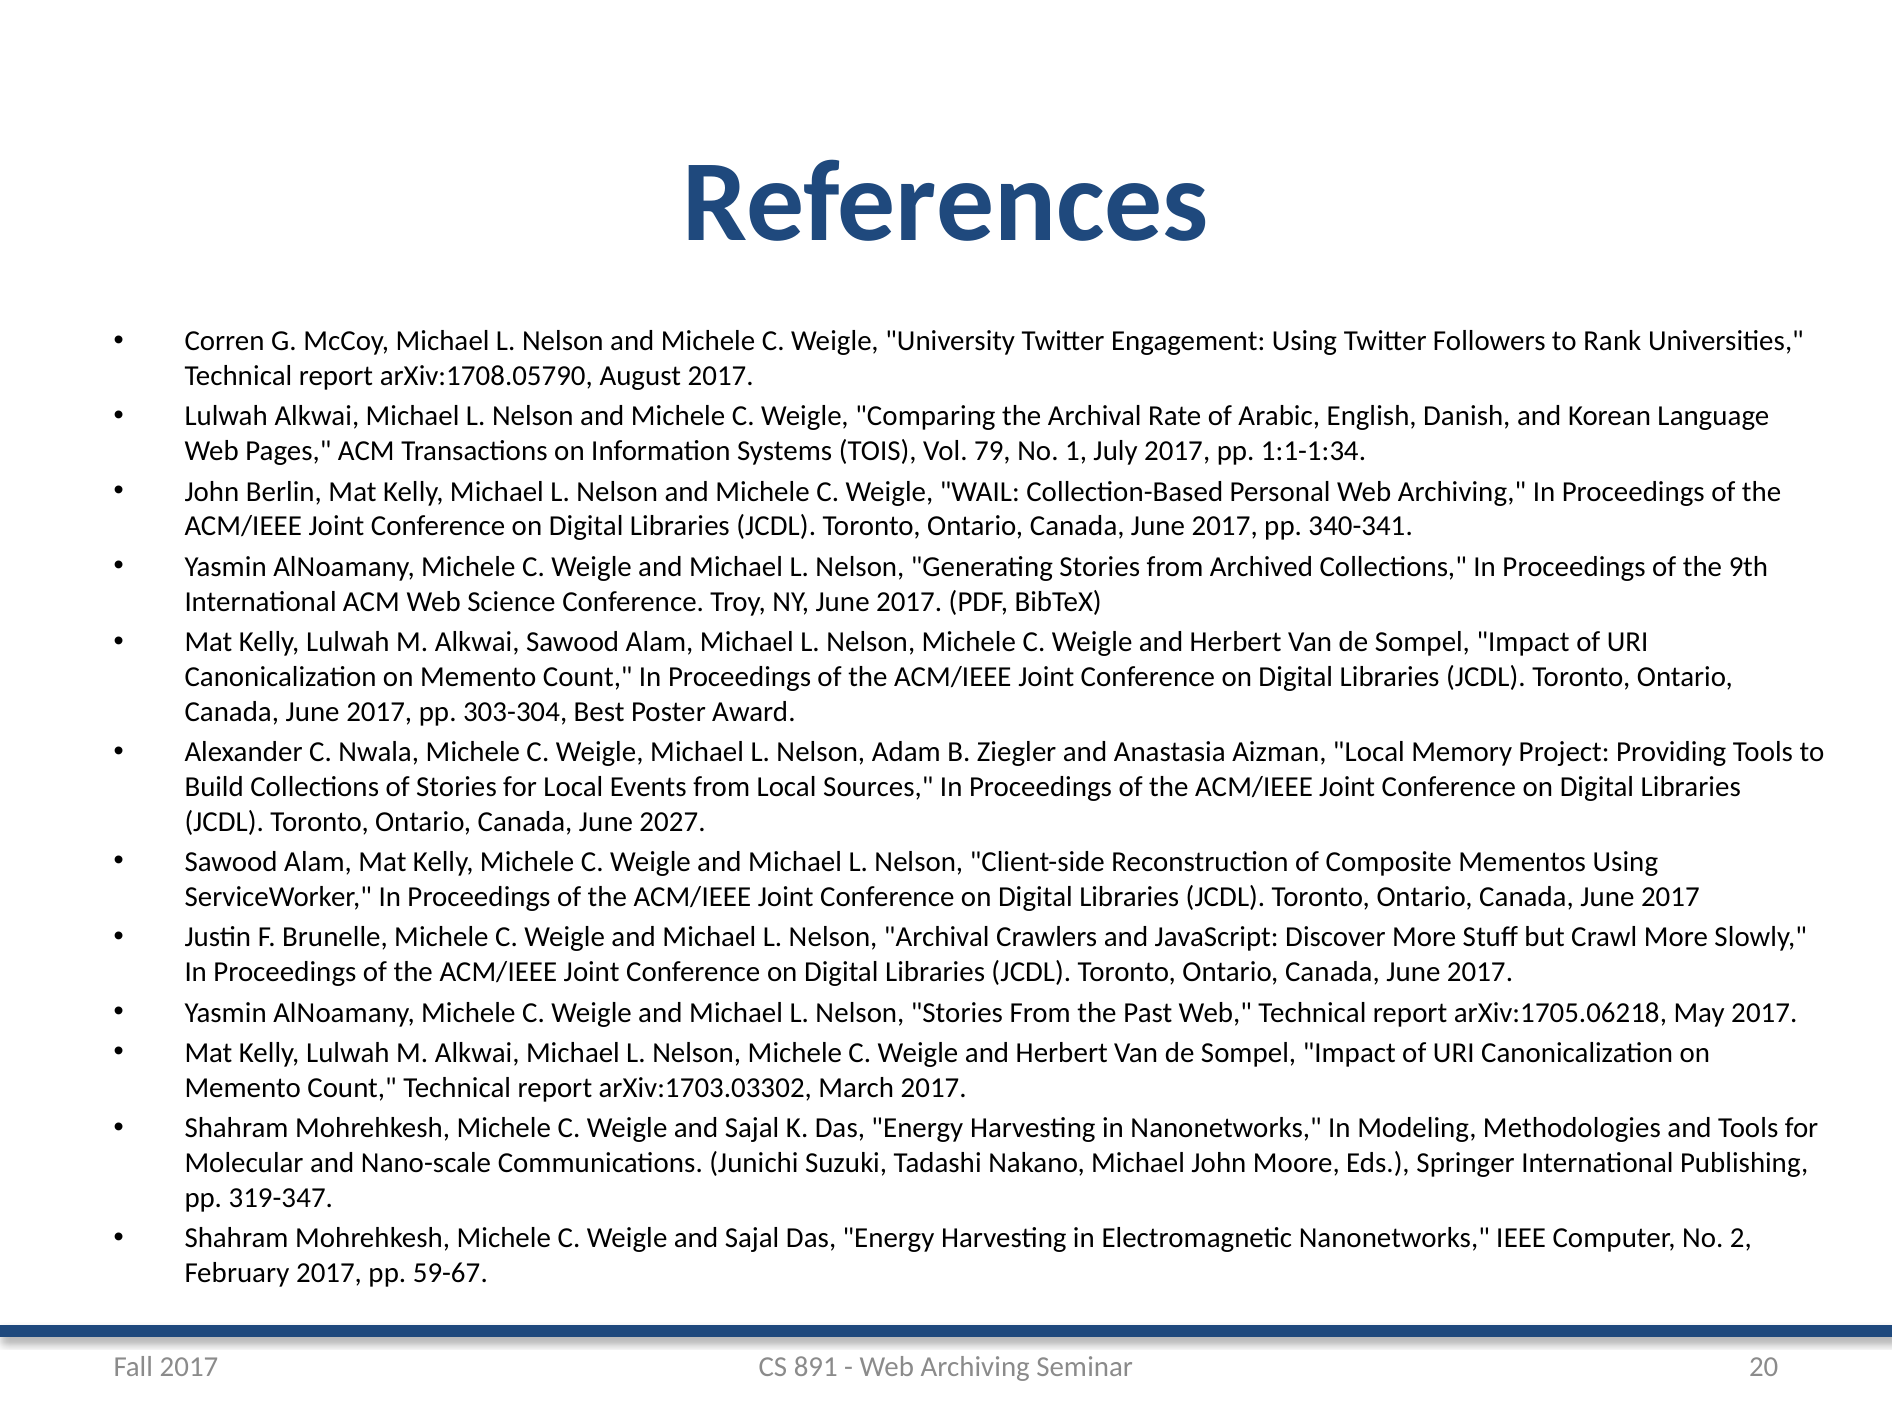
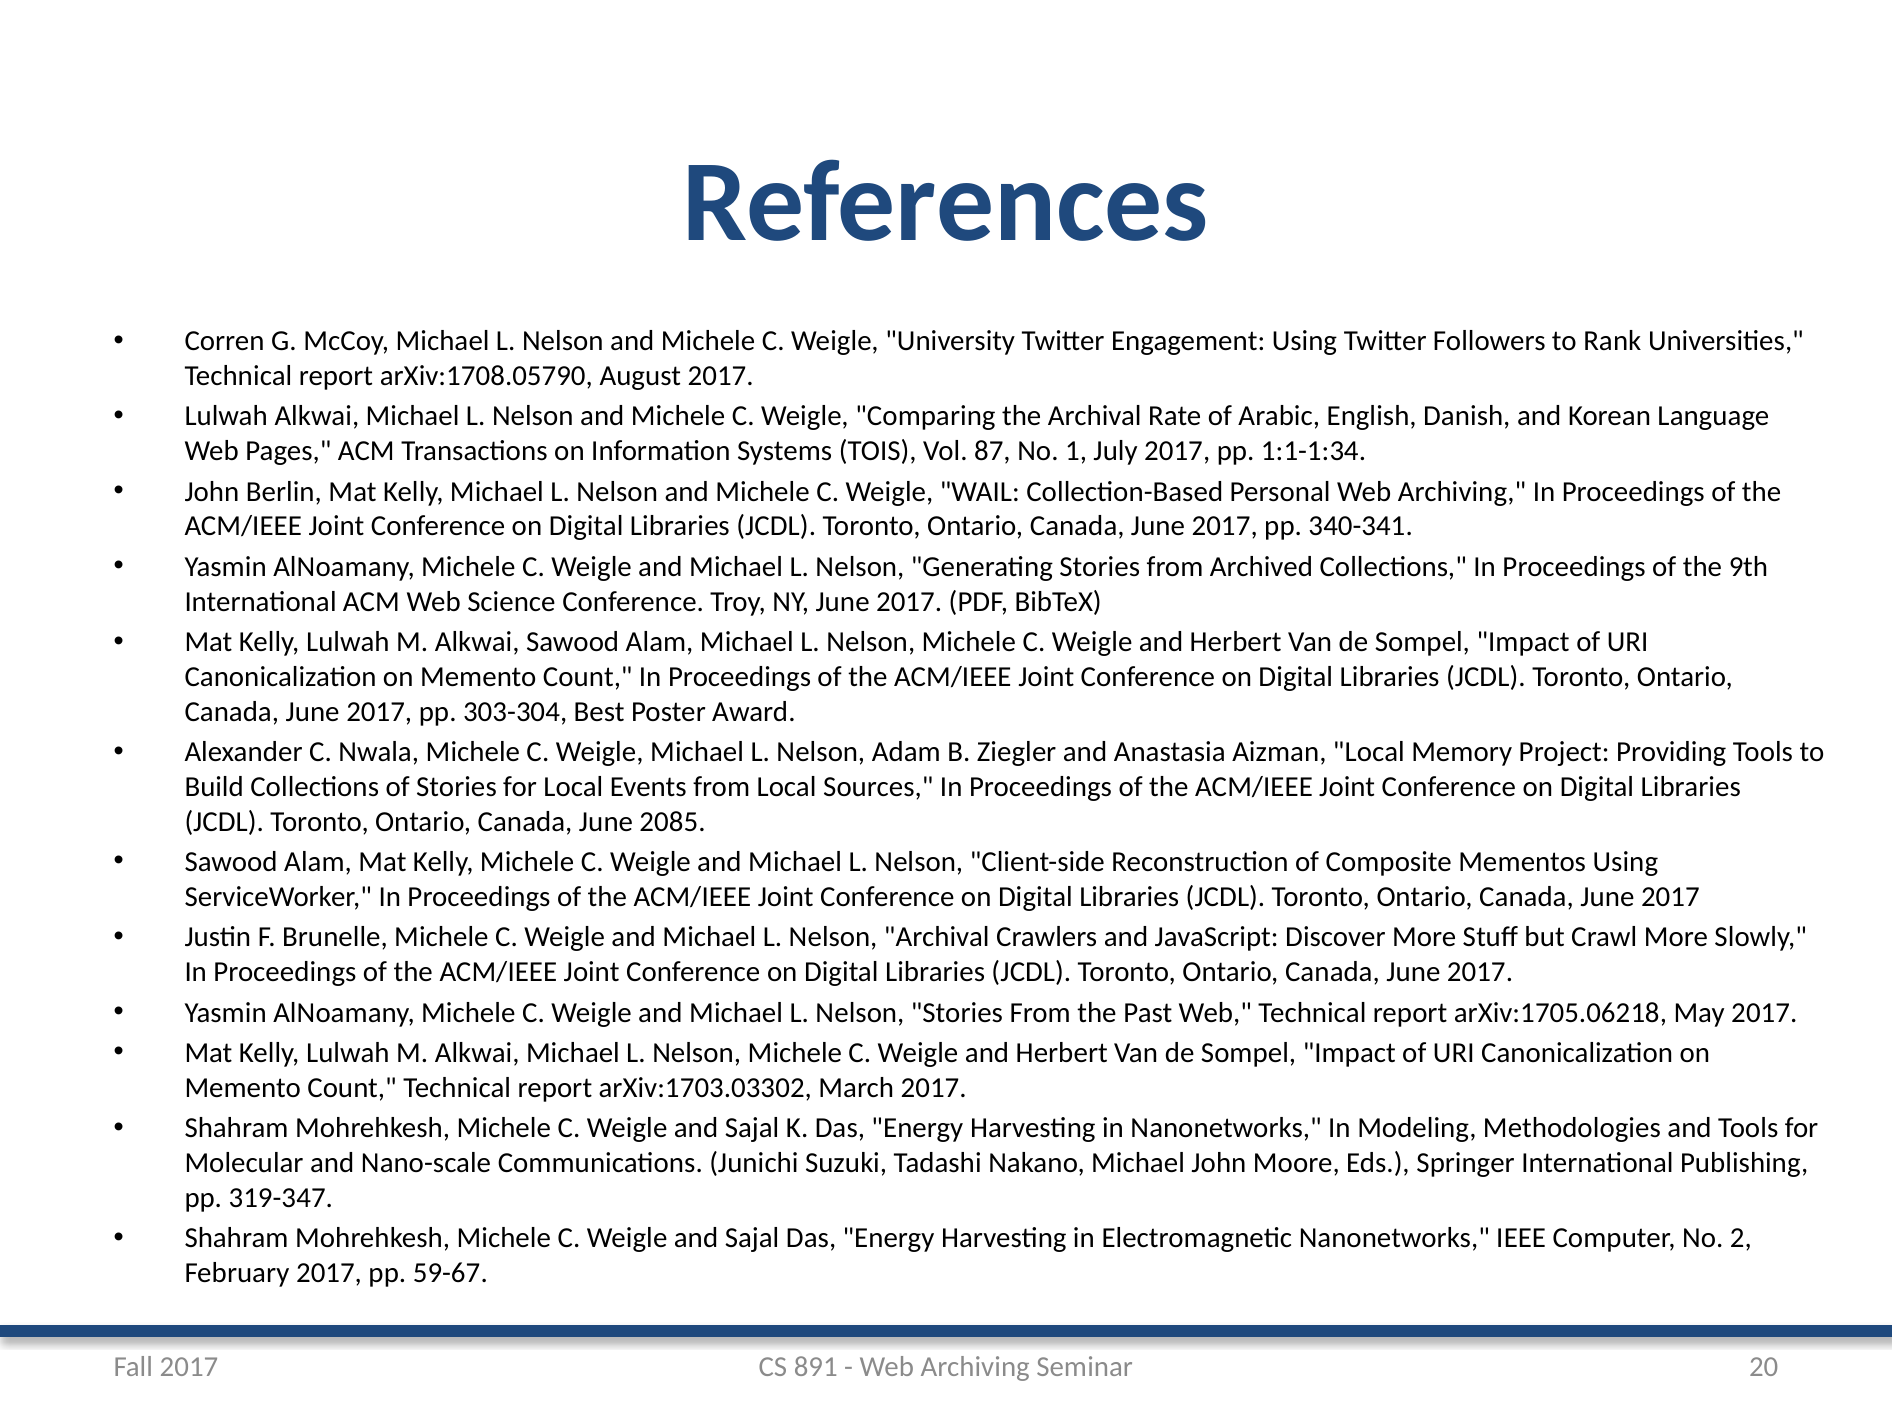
79: 79 -> 87 (992, 451)
2027: 2027 -> 2085 (673, 822)
